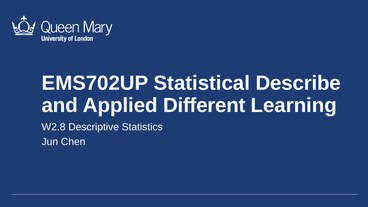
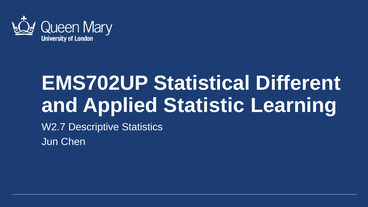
Describe: Describe -> Different (298, 83)
Different: Different -> Statistic (204, 105)
W2.8: W2.8 -> W2.7 (54, 127)
